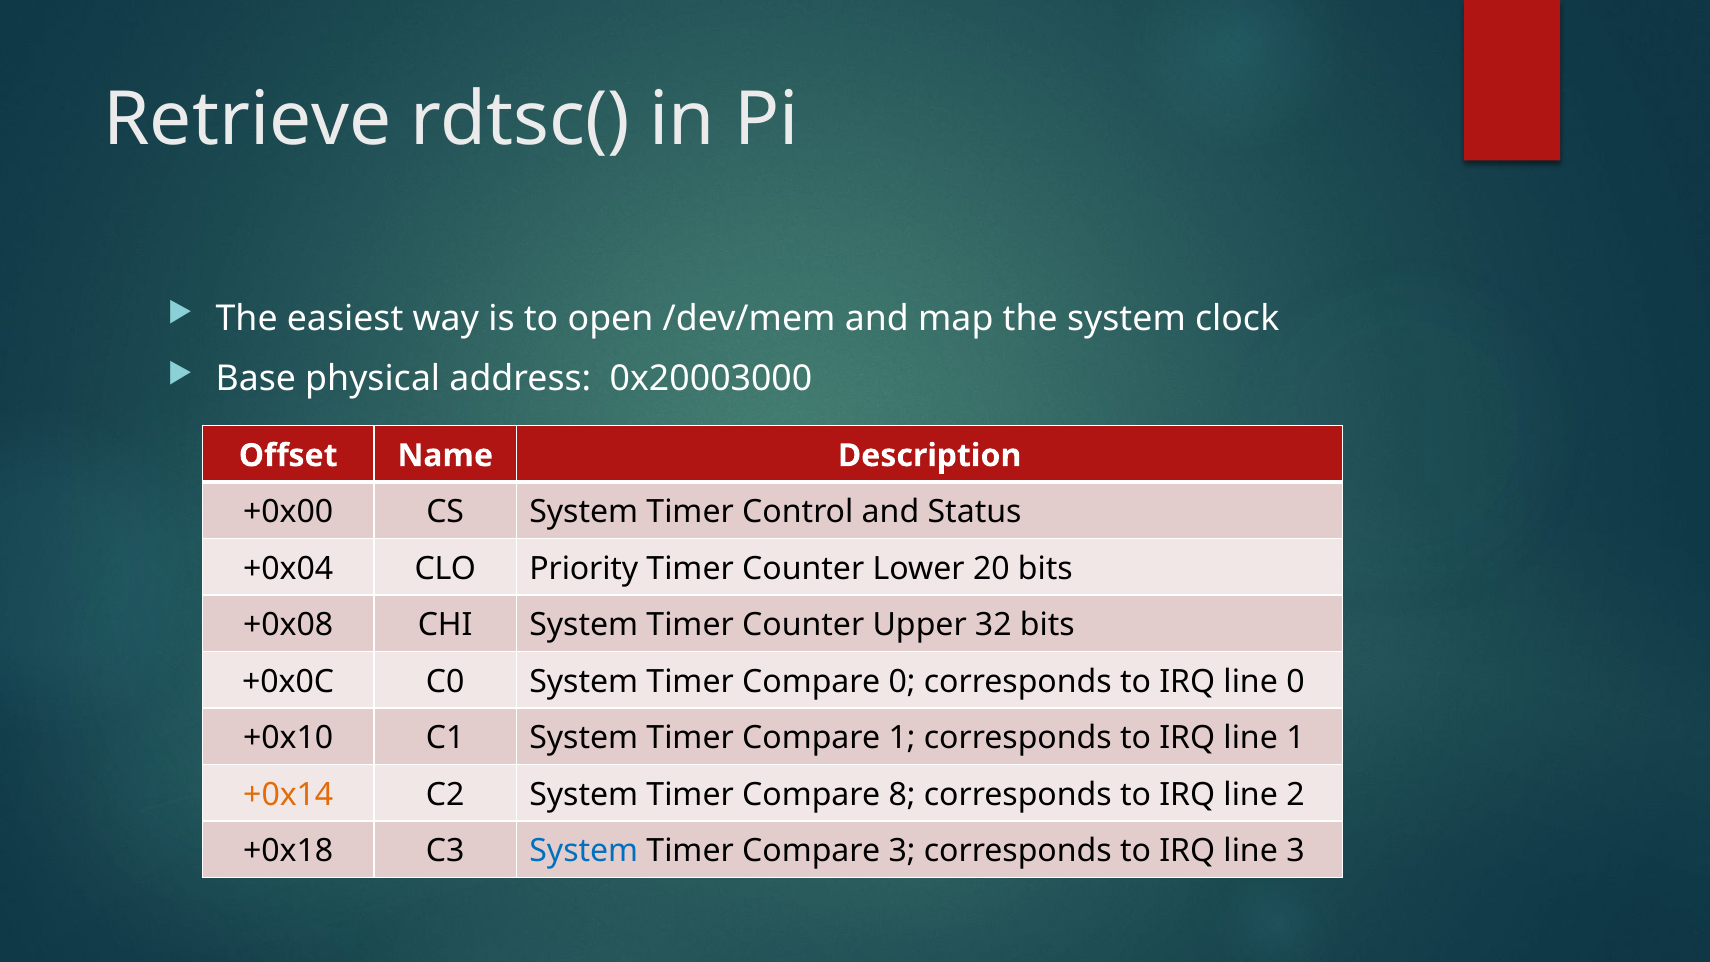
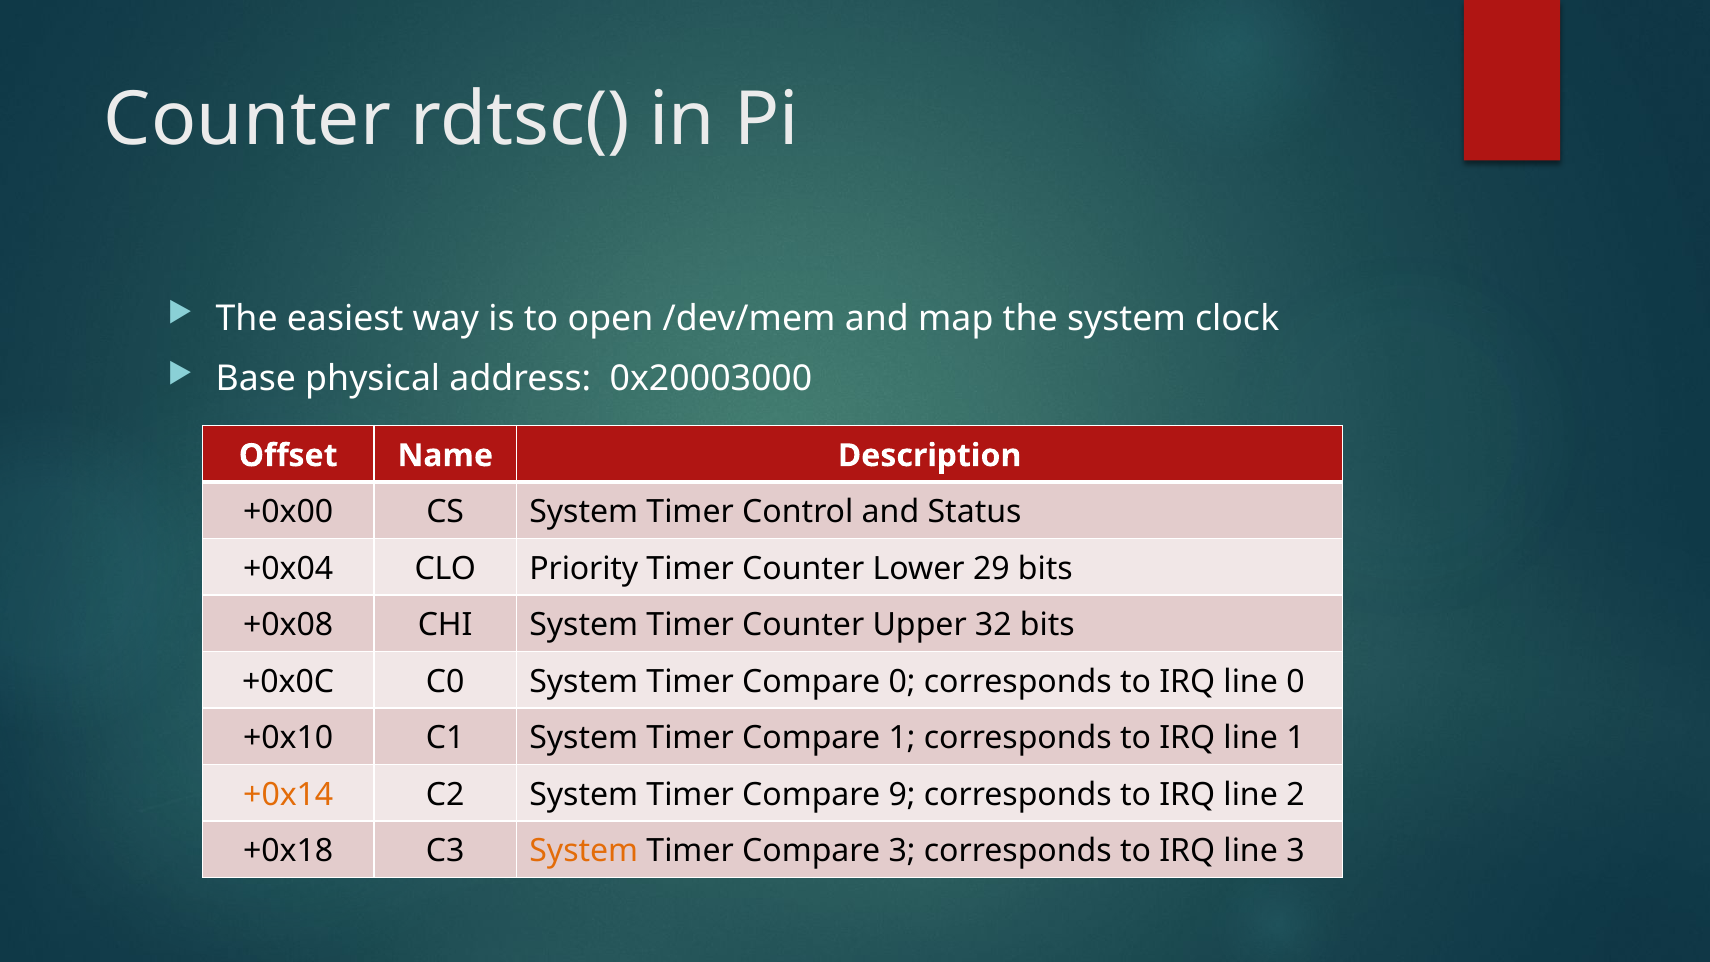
Retrieve: Retrieve -> Counter (247, 120)
20: 20 -> 29 (991, 569)
8: 8 -> 9 (902, 795)
System colour: blue -> orange (584, 851)
